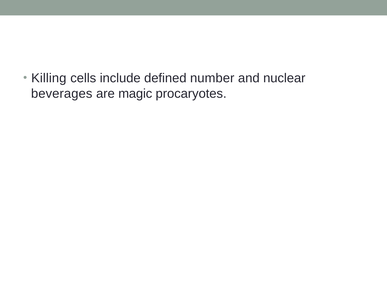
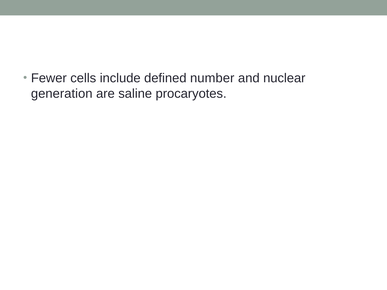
Killing: Killing -> Fewer (49, 78)
beverages: beverages -> generation (62, 94)
magic: magic -> saline (135, 94)
